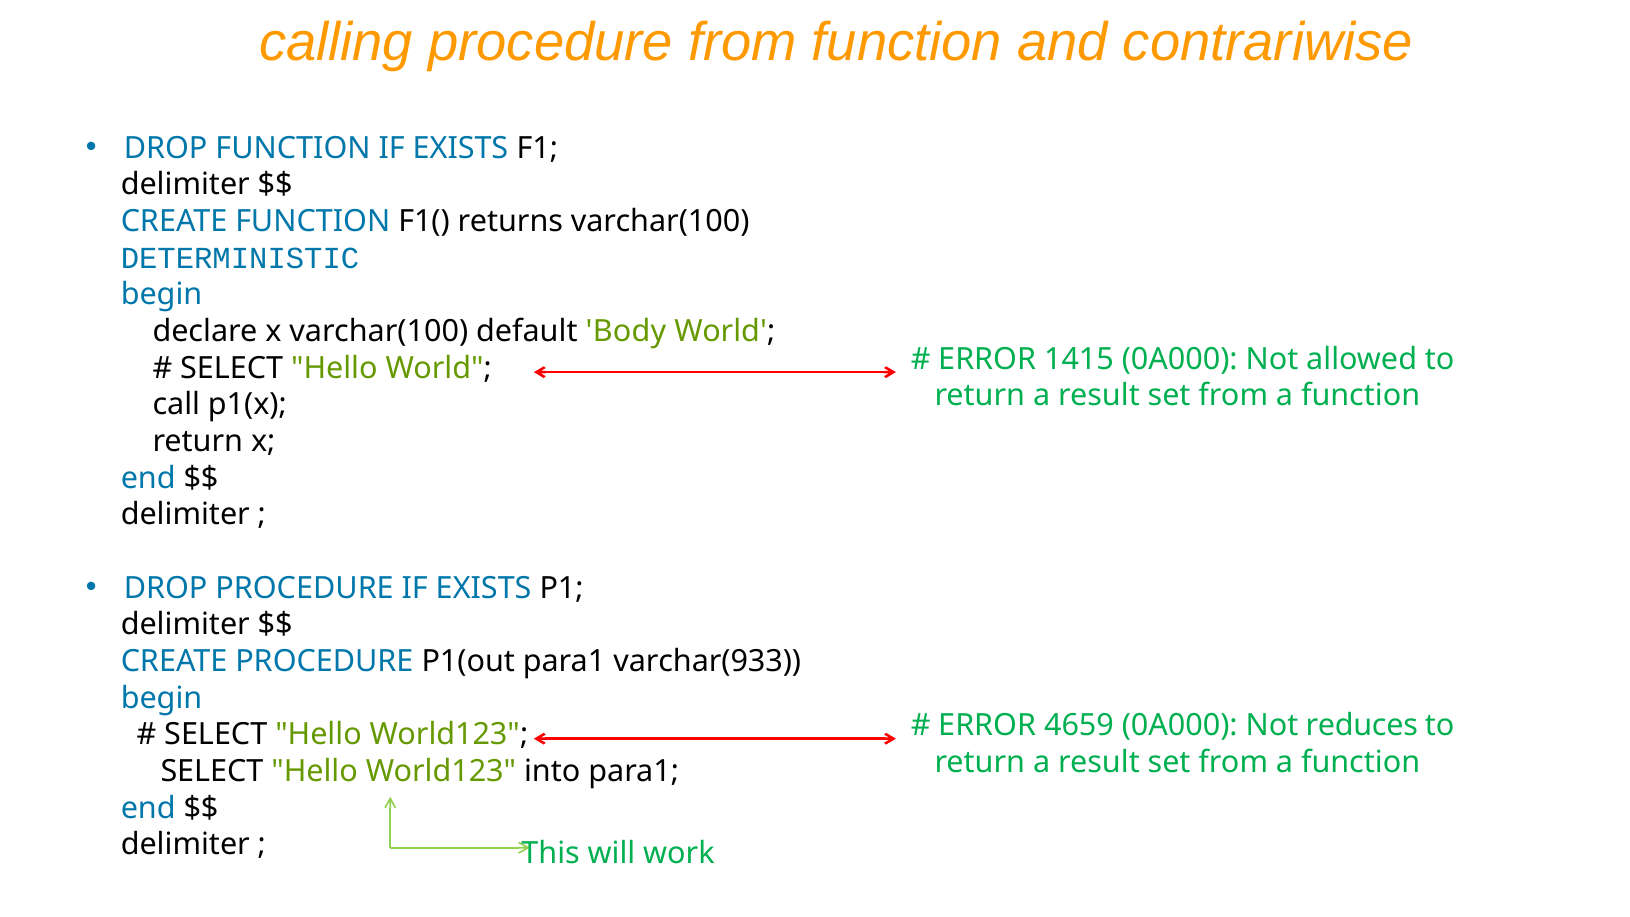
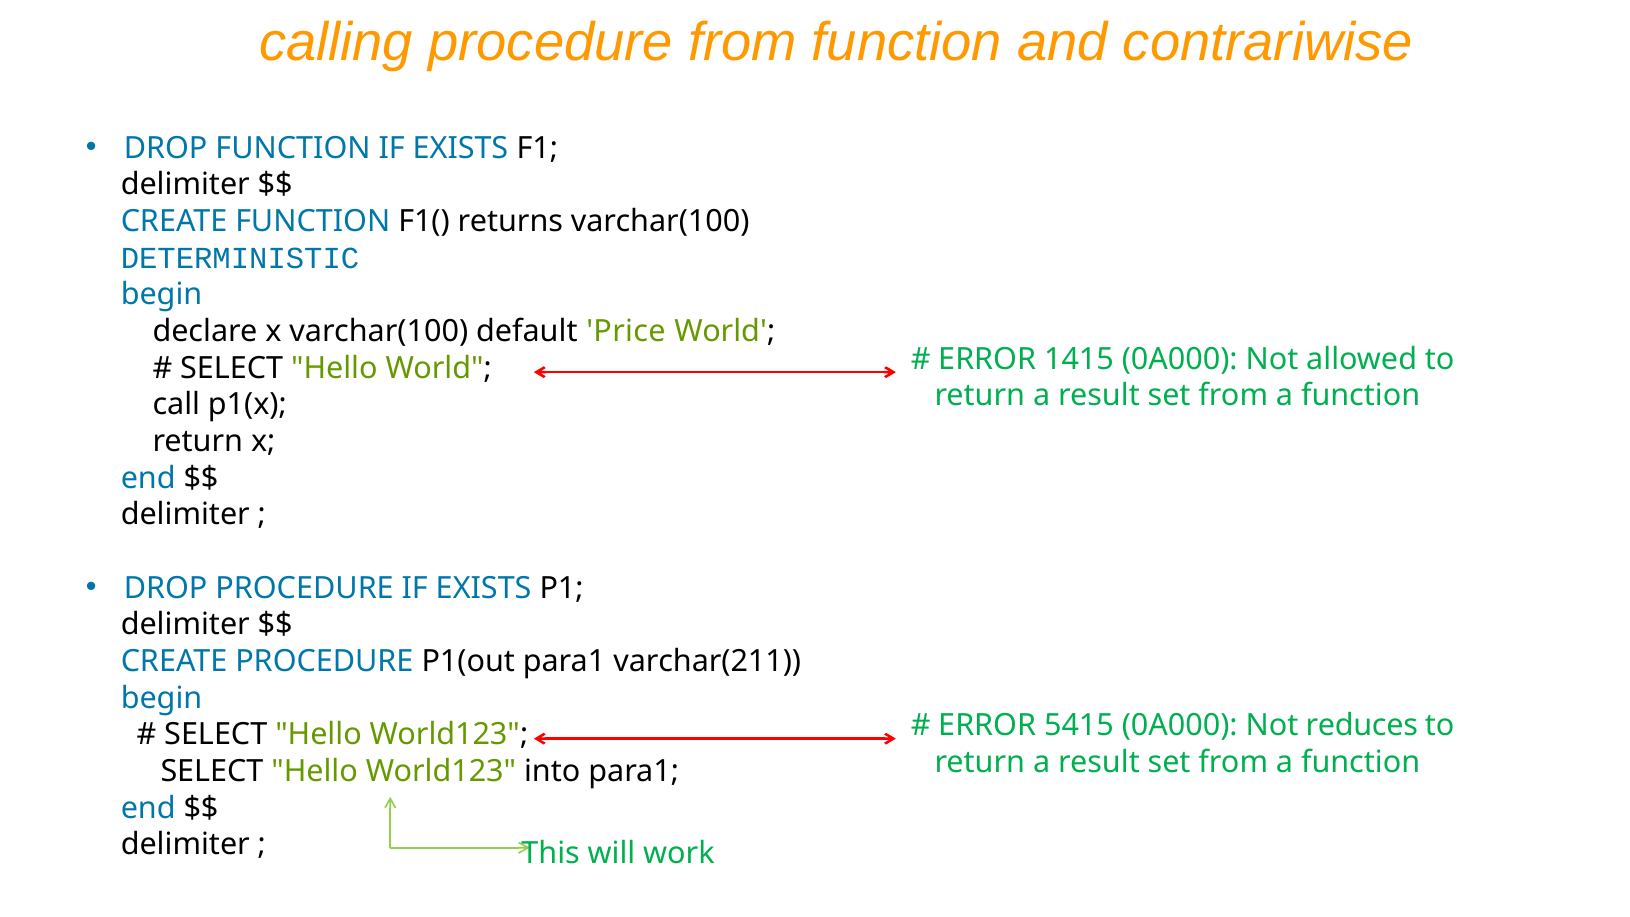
Body: Body -> Price (626, 331)
varchar(933: varchar(933 -> varchar(211 (707, 661)
4659: 4659 -> 5415 (1079, 726)
